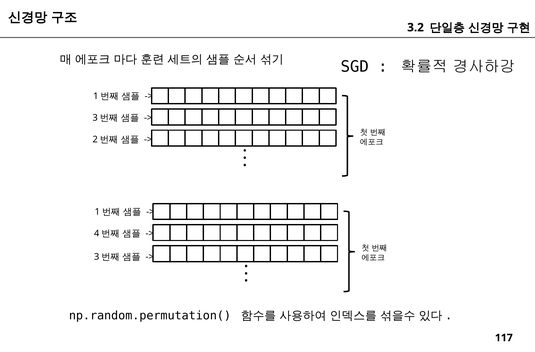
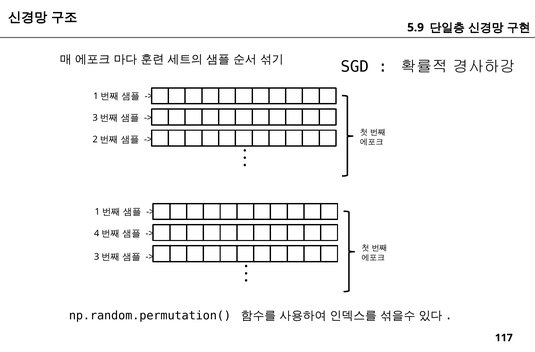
3.2: 3.2 -> 5.9 (416, 27)
